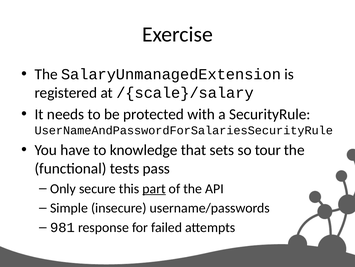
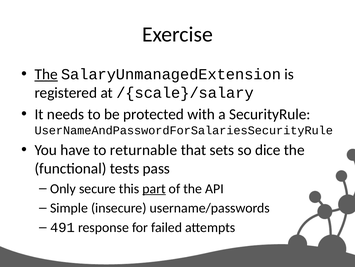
The underline: none -> present (46, 74)
knowledge: knowledge -> returnable (144, 150)
tour: tour -> dice (268, 150)
981: 981 -> 491 (63, 227)
